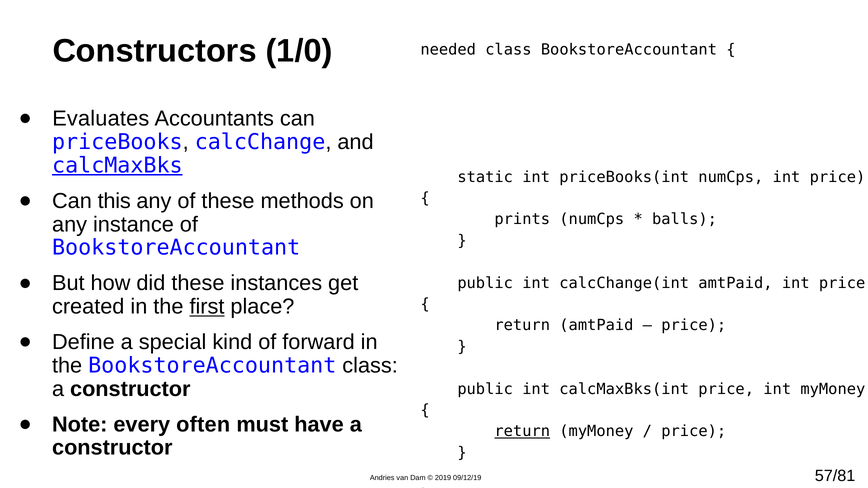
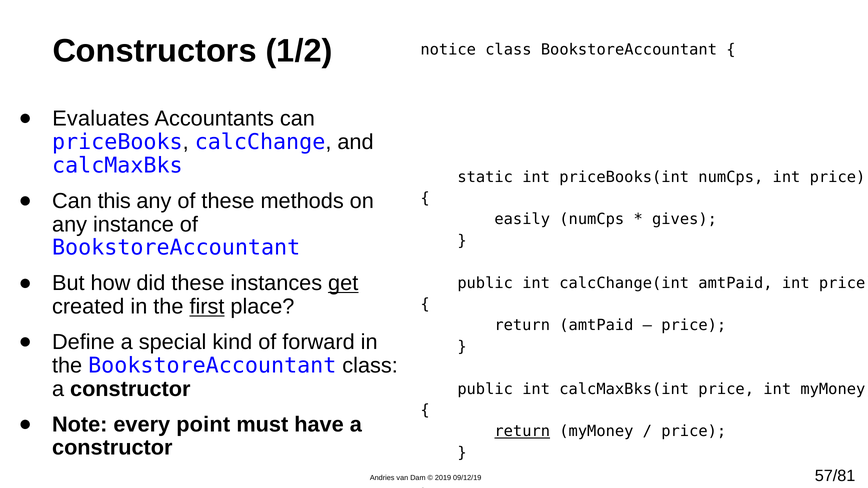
1/0: 1/0 -> 1/2 (299, 51)
needed: needed -> notice (448, 50)
calcMaxBks underline: present -> none (117, 166)
prints: prints -> easily (522, 220)
balls: balls -> gives (685, 220)
get underline: none -> present (343, 283)
often: often -> point (203, 425)
